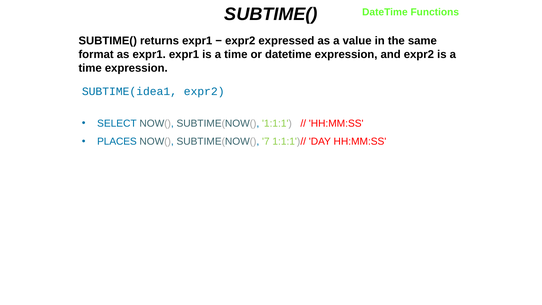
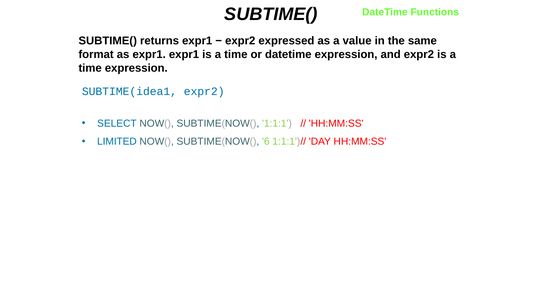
PLACES: PLACES -> LIMITED (117, 142)
7: 7 -> 6 (266, 142)
